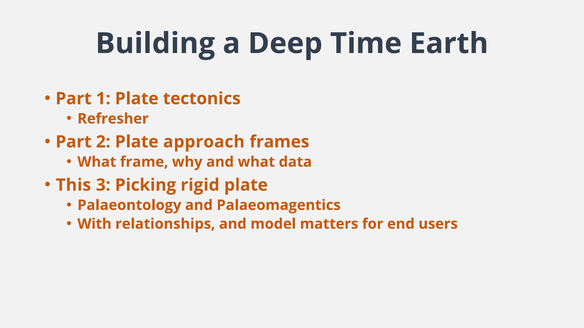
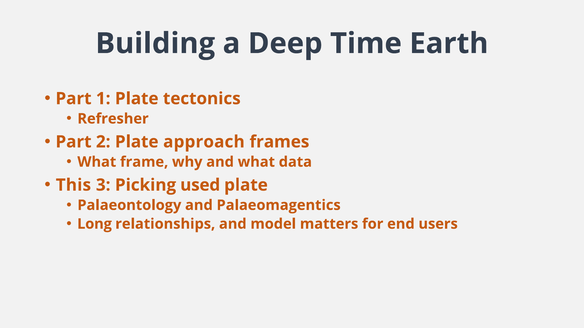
rigid: rigid -> used (200, 185)
With: With -> Long (94, 224)
